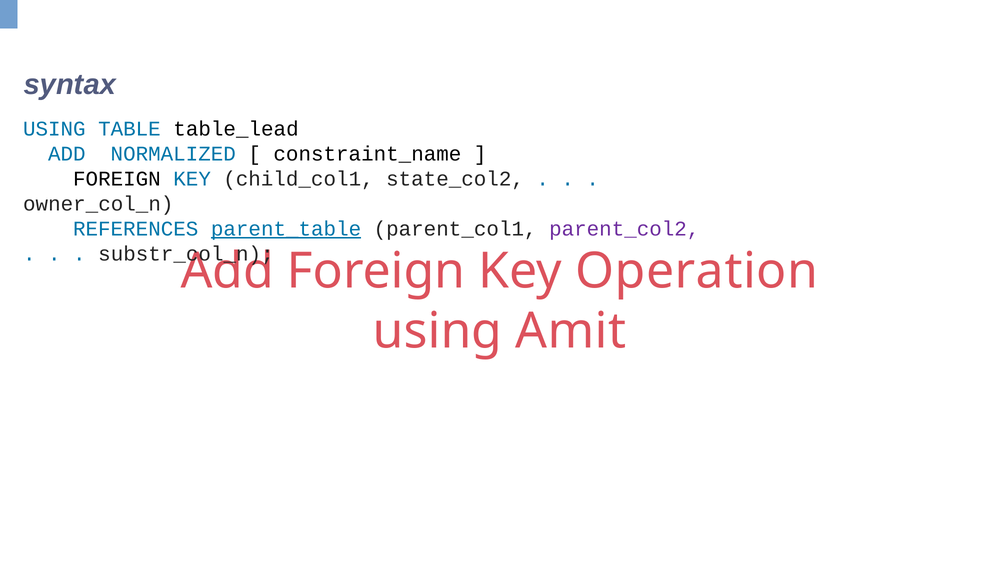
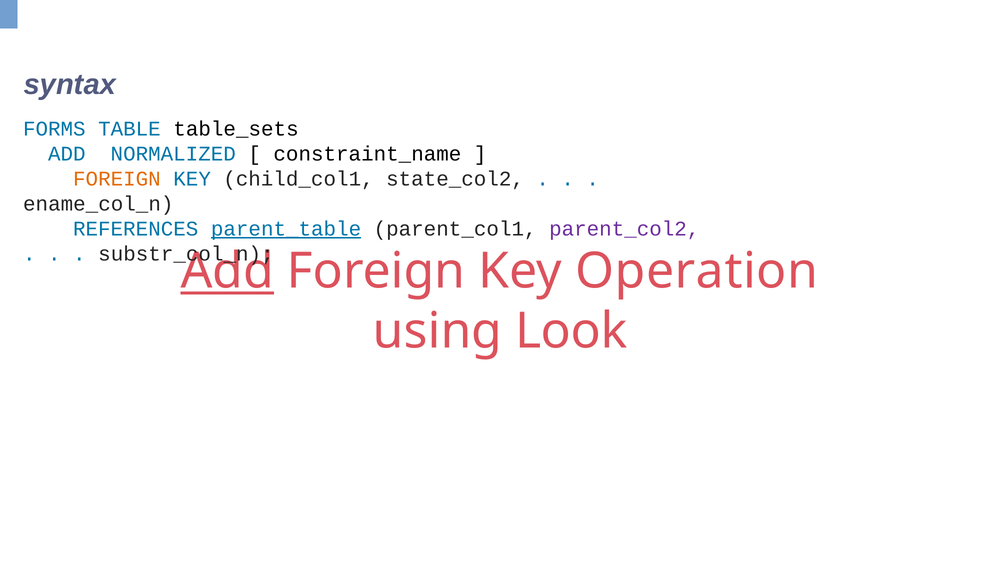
USING: USING -> FORMS (54, 129)
table_lead: table_lead -> table_sets (236, 129)
FOREIGN colour: black -> orange (117, 179)
owner_col_n: owner_col_n -> ename_col_n (98, 204)
Add underline: none -> present (227, 271)
Amit: Amit -> Look (571, 331)
